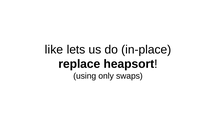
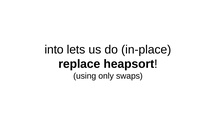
like: like -> into (54, 49)
